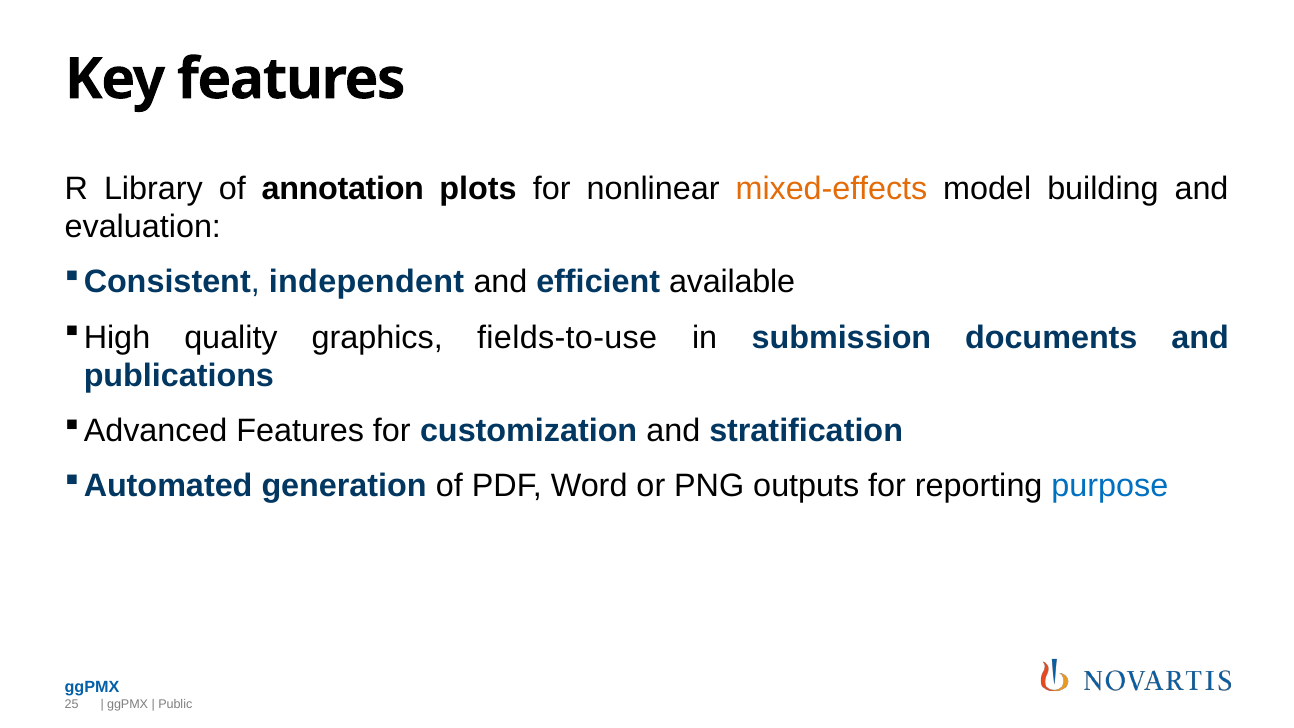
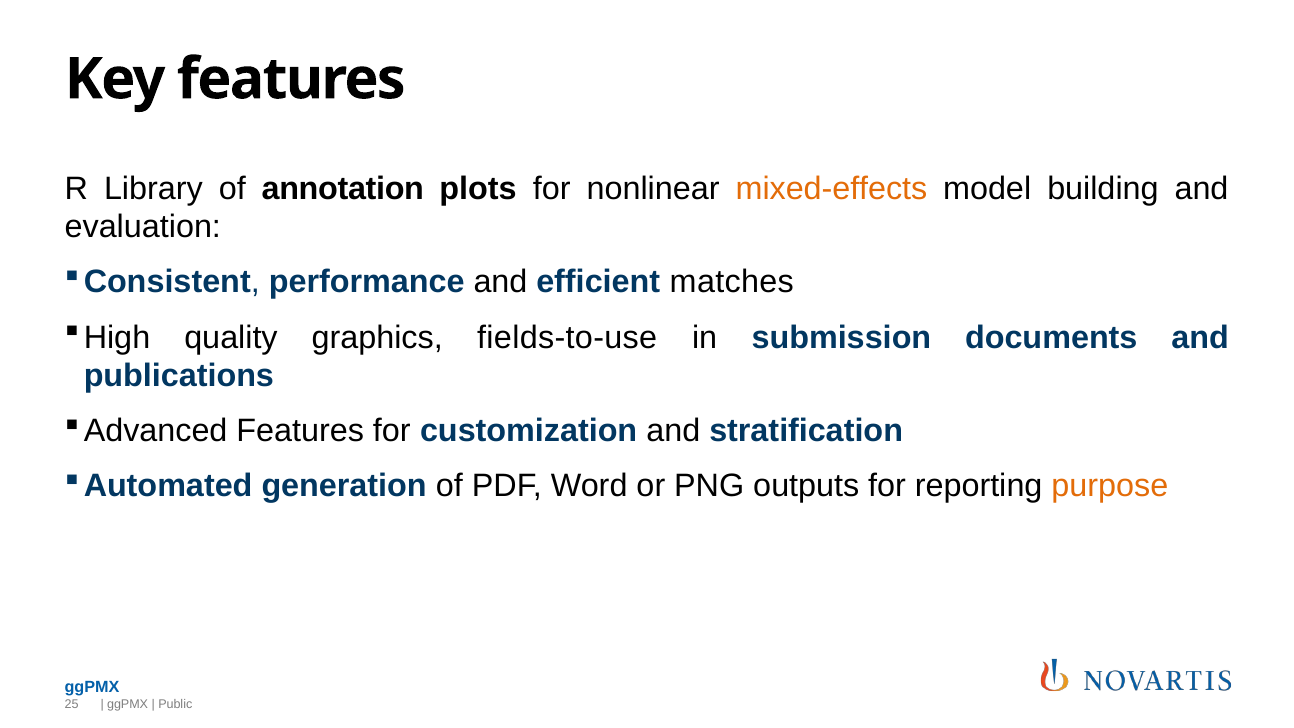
independent: independent -> performance (367, 282)
available: available -> matches (732, 282)
purpose colour: blue -> orange (1110, 486)
